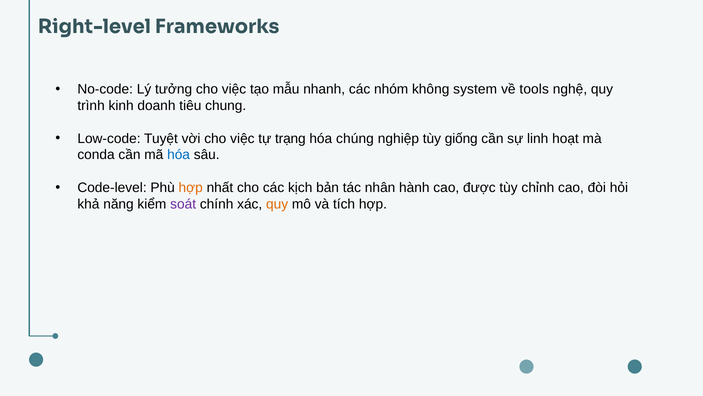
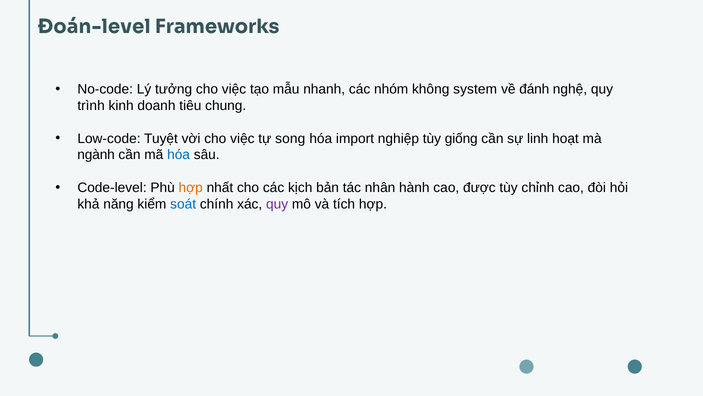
Right-level: Right-level -> Đoán-level (94, 26)
tools: tools -> đánh (534, 89)
trạng: trạng -> song (290, 138)
chúng: chúng -> import (355, 138)
conda: conda -> ngành (96, 155)
soát colour: purple -> blue (183, 204)
quy colour: orange -> purple (277, 204)
